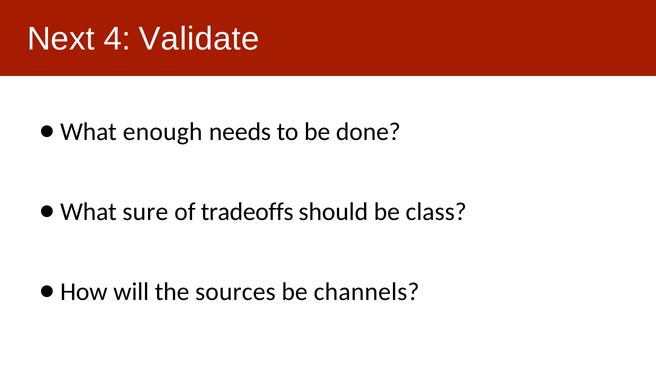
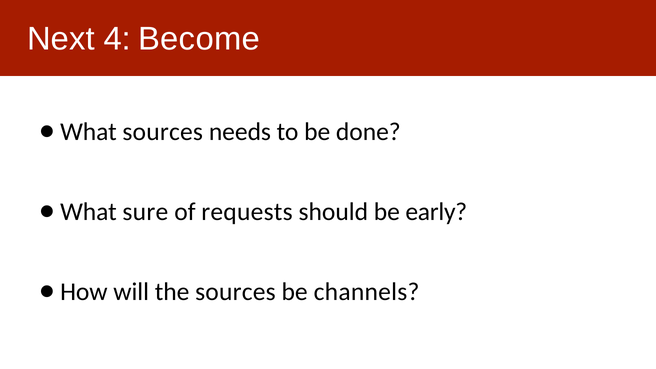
Validate: Validate -> Become (199, 39)
What enough: enough -> sources (163, 132)
tradeoffs: tradeoffs -> requests (247, 212)
class: class -> early (436, 212)
